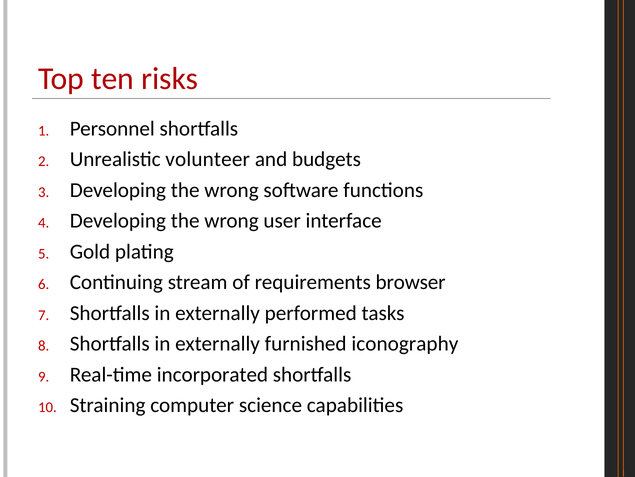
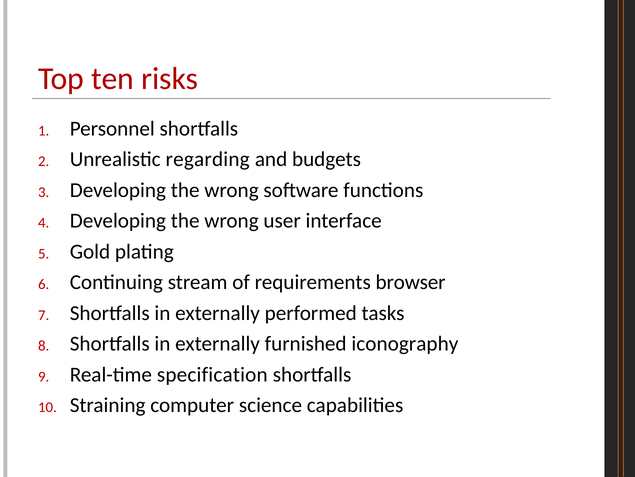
volunteer: volunteer -> regarding (208, 159)
incorporated: incorporated -> specification (212, 374)
